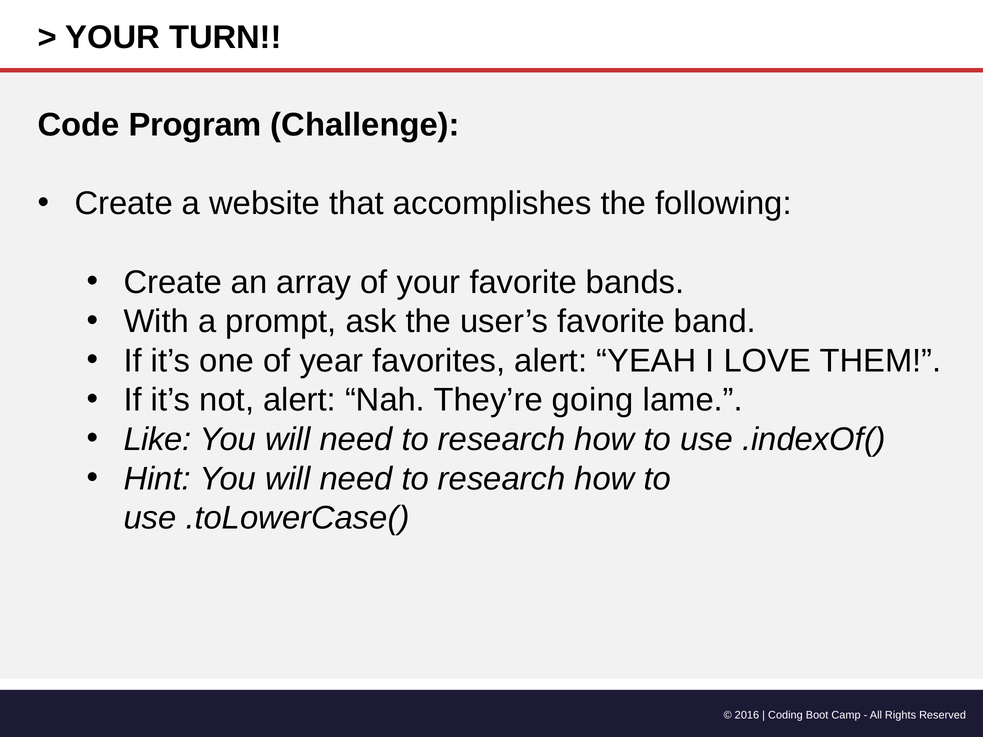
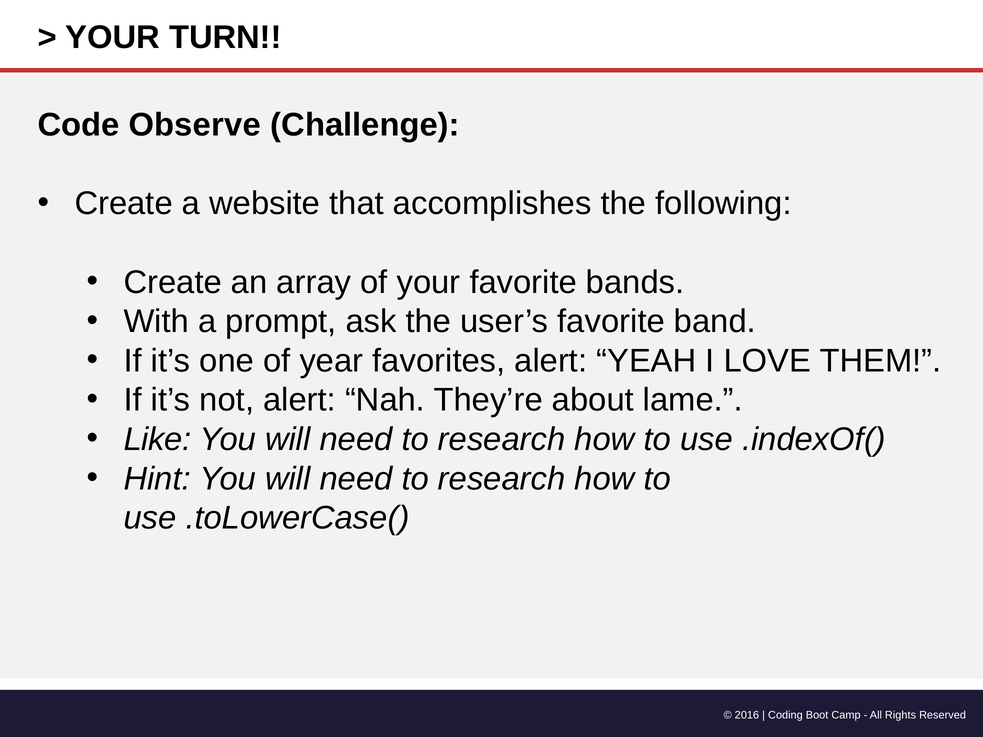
Program: Program -> Observe (195, 125)
going: going -> about (593, 400)
